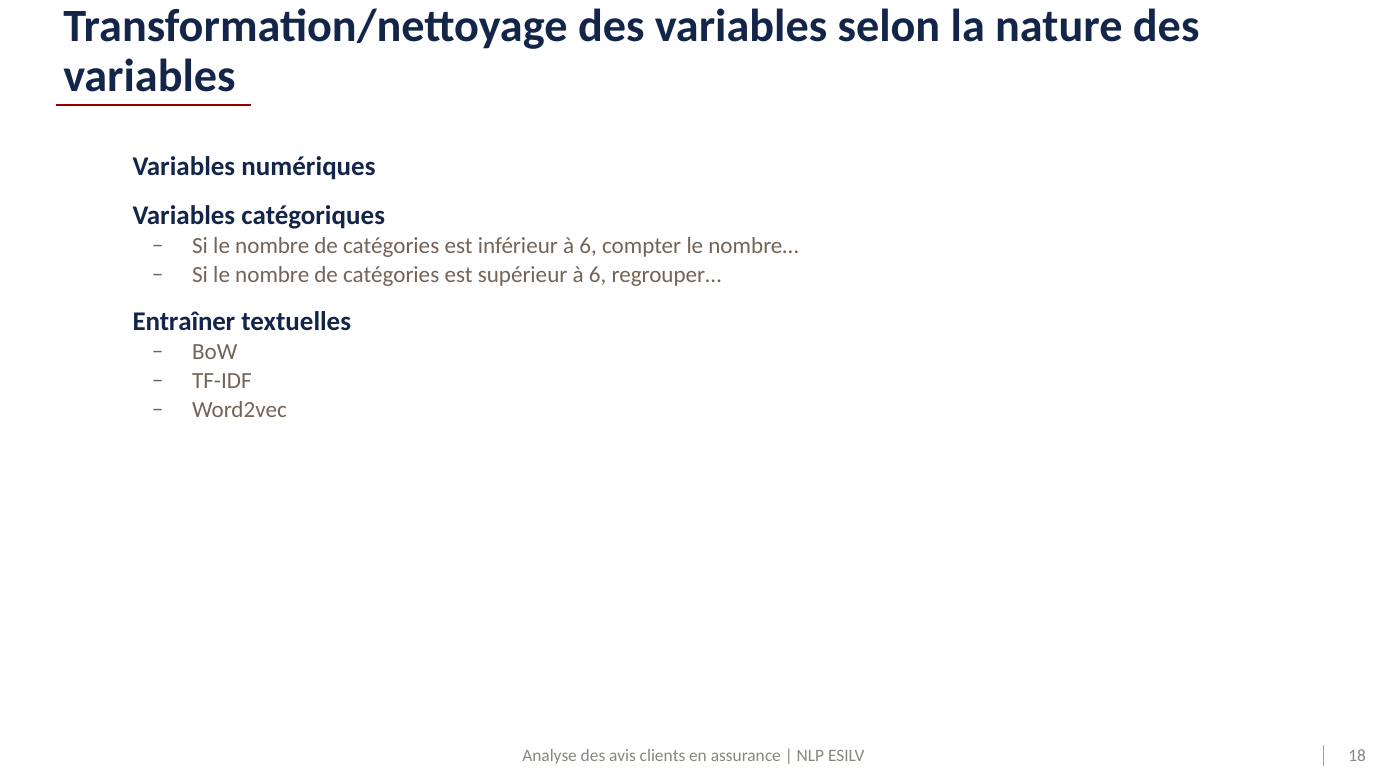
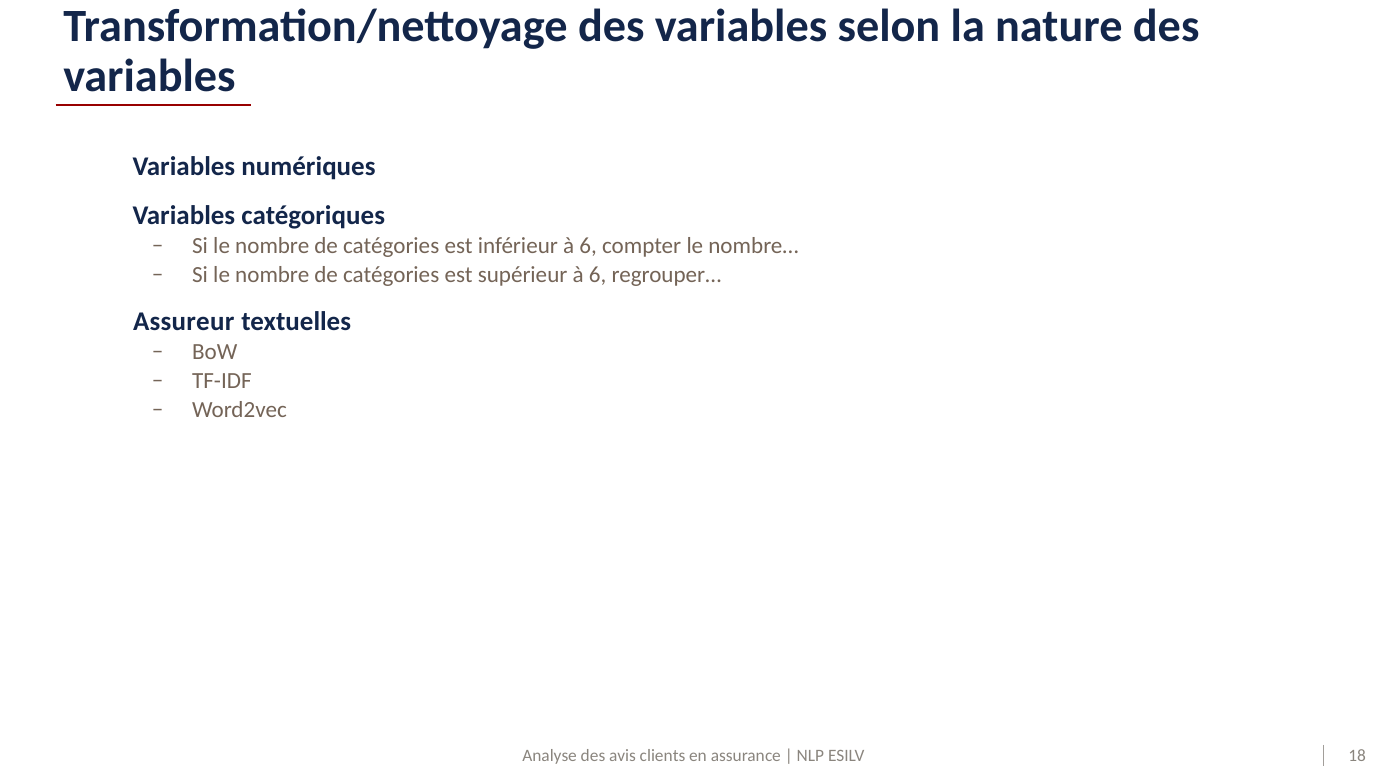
Entraîner: Entraîner -> Assureur (184, 321)
